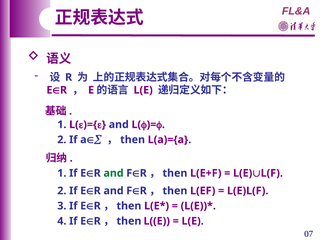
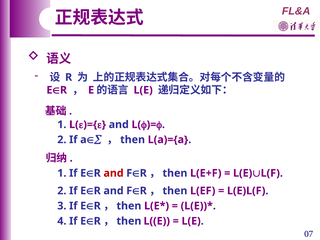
and colour: green -> red (114, 173)
